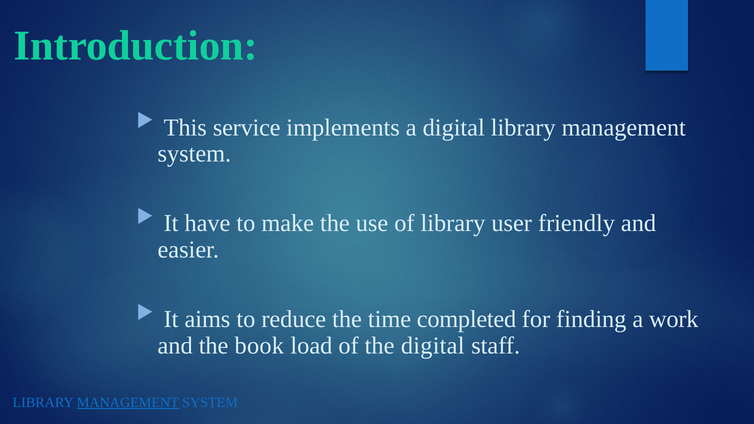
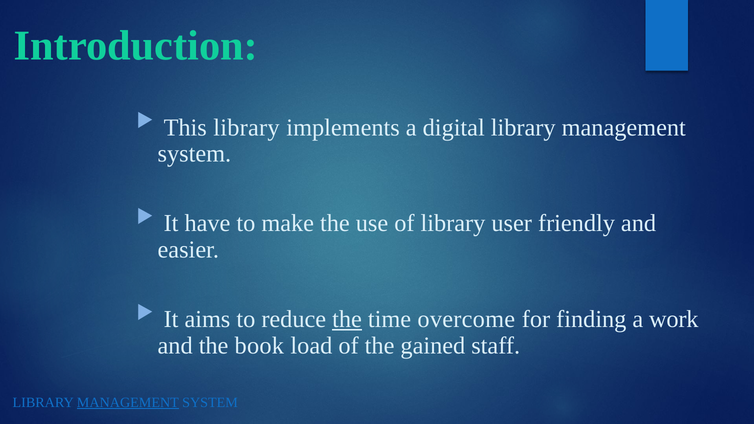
This service: service -> library (246, 128)
the underline: none -> present (347, 319)
completed: completed -> overcome (466, 319)
the digital: digital -> gained (433, 346)
